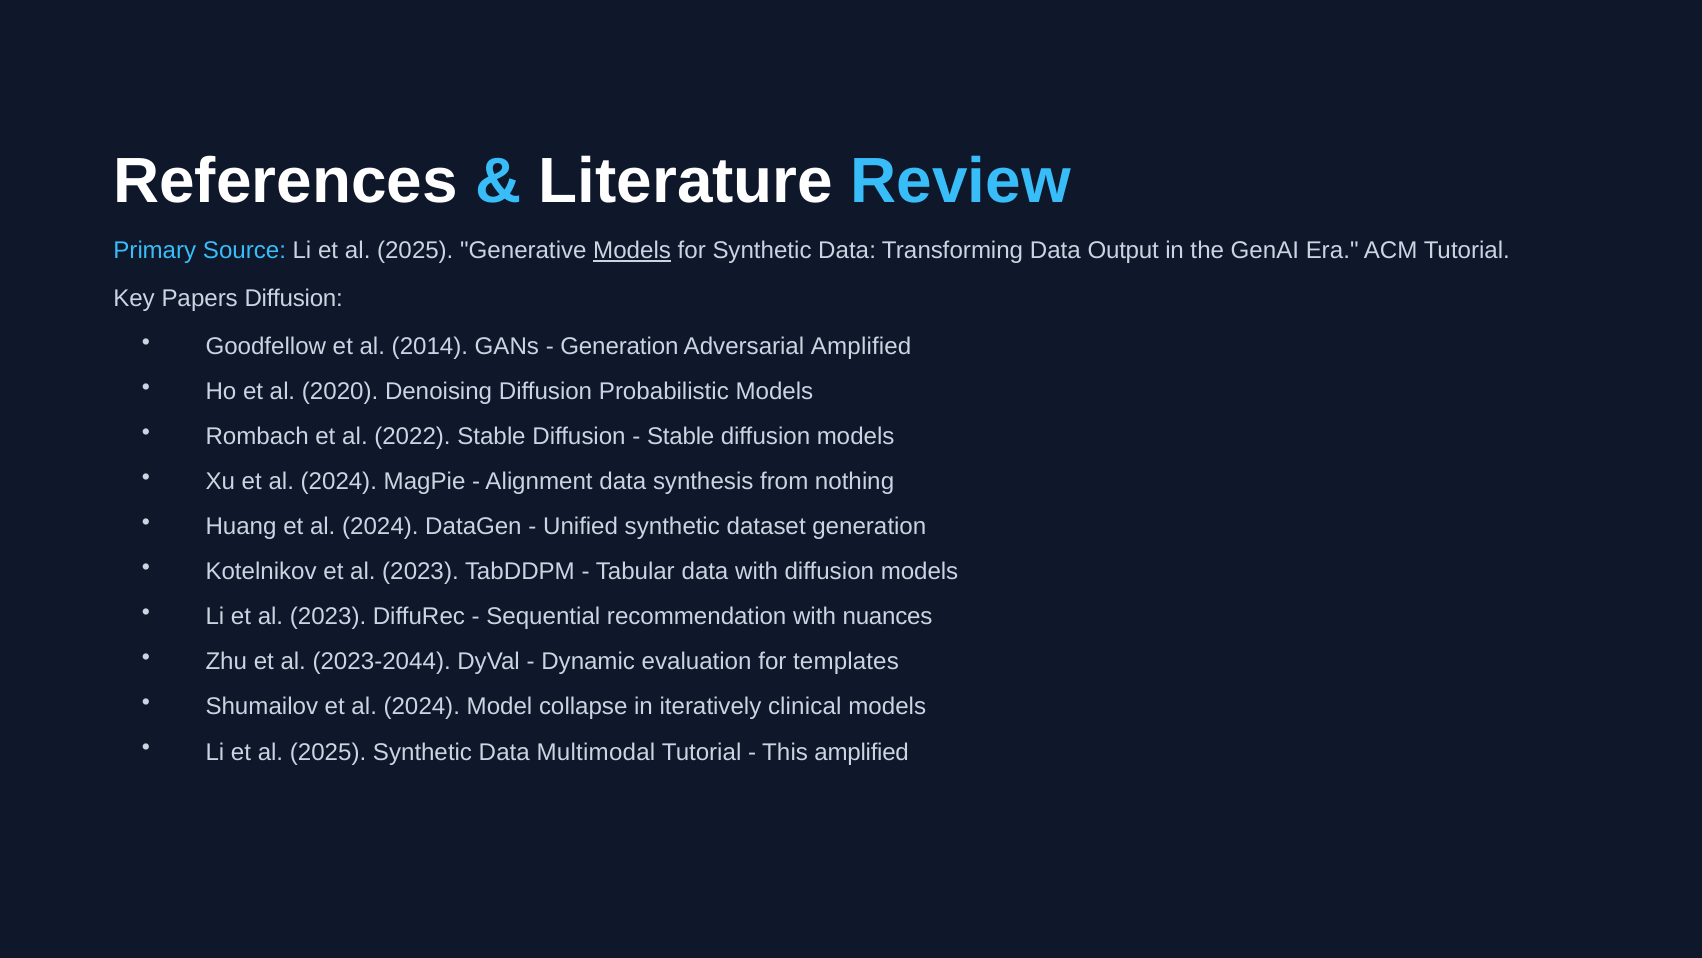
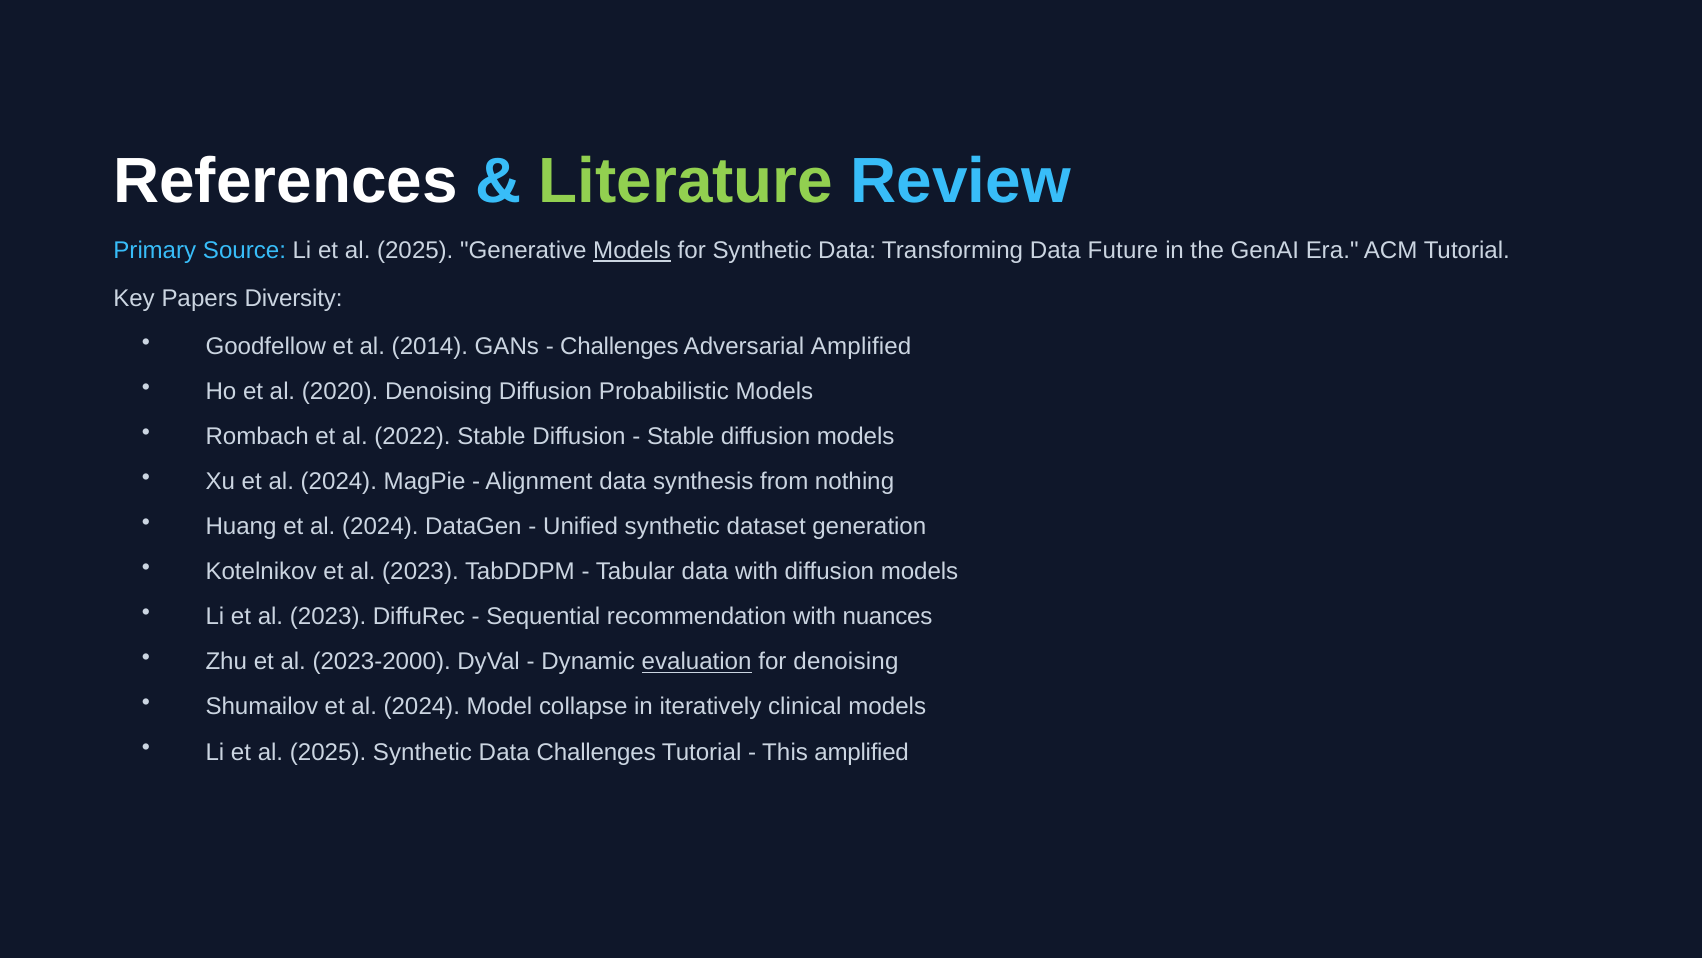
Literature colour: white -> light green (686, 182)
Output: Output -> Future (1123, 251)
Papers Diffusion: Diffusion -> Diversity (294, 298)
Generation: Generation -> Challenges (619, 346)
2023-2044: 2023-2044 -> 2023-2000 (382, 662)
evaluation underline: none -> present (697, 662)
for templates: templates -> denoising (846, 662)
Data Multimodal: Multimodal -> Challenges (596, 752)
